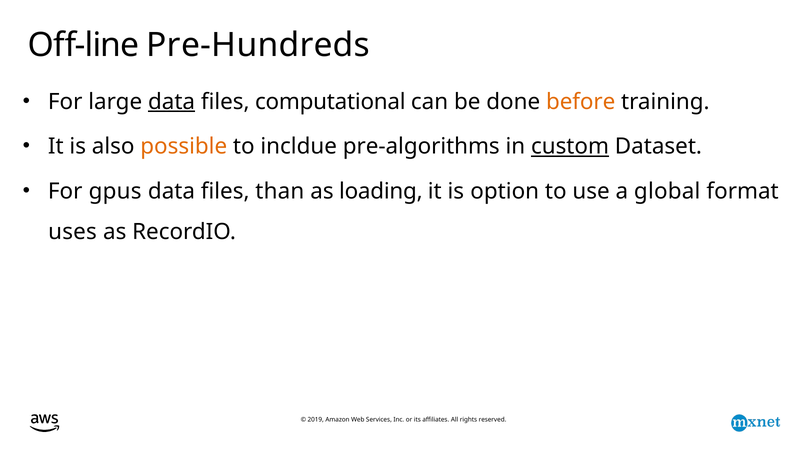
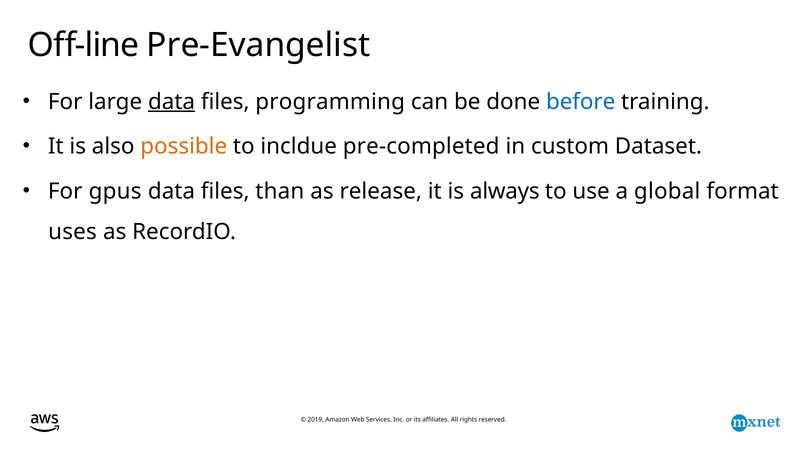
Pre-Hundreds: Pre-Hundreds -> Pre-Evangelist (258, 45)
computational: computational -> programming (330, 102)
before colour: orange -> blue (581, 102)
pre-algorithms: pre-algorithms -> pre-completed (421, 147)
custom underline: present -> none (570, 147)
loading: loading -> release (381, 191)
option: option -> always (505, 191)
